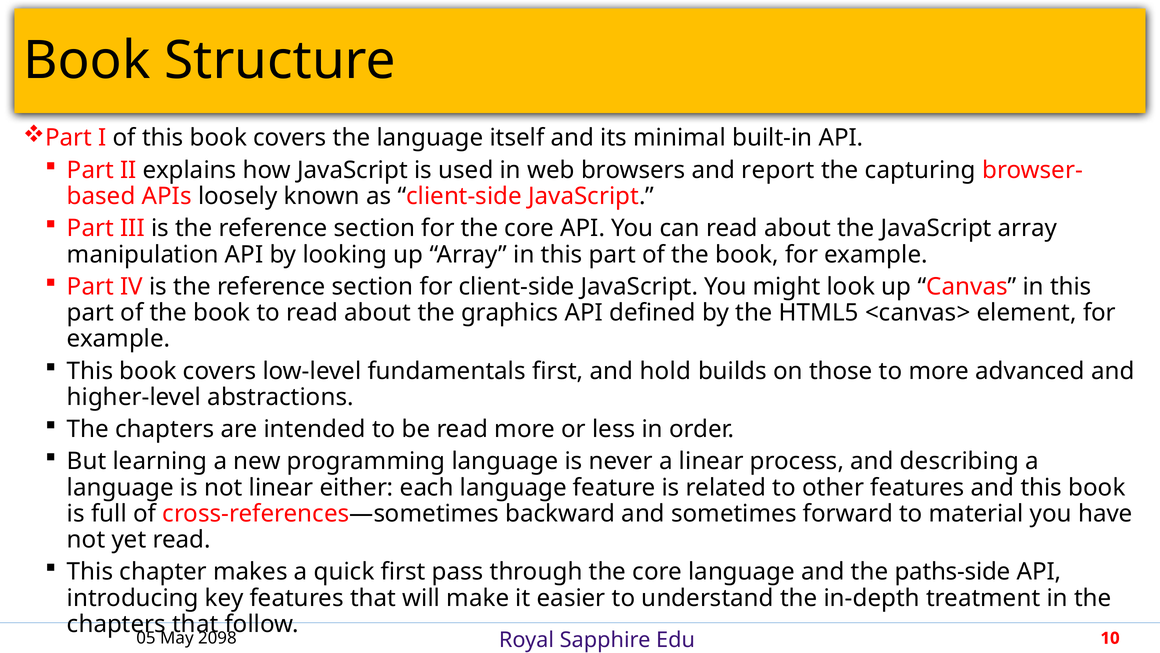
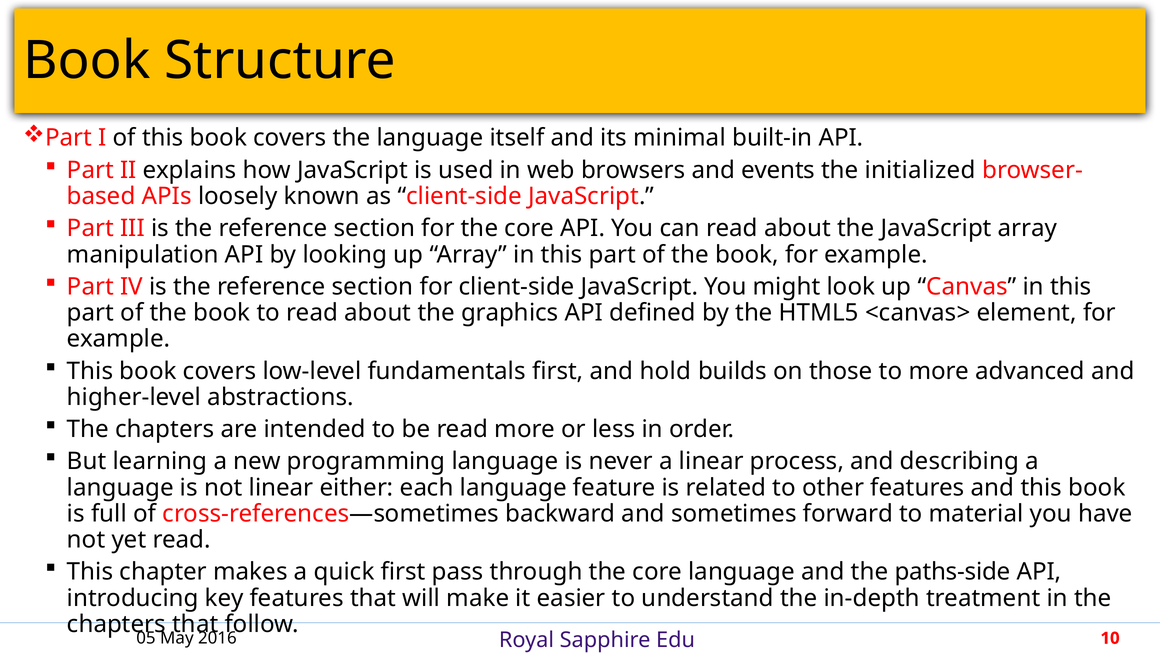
report: report -> events (778, 170)
capturing: capturing -> initialized (920, 170)
2098: 2098 -> 2016 (217, 638)
